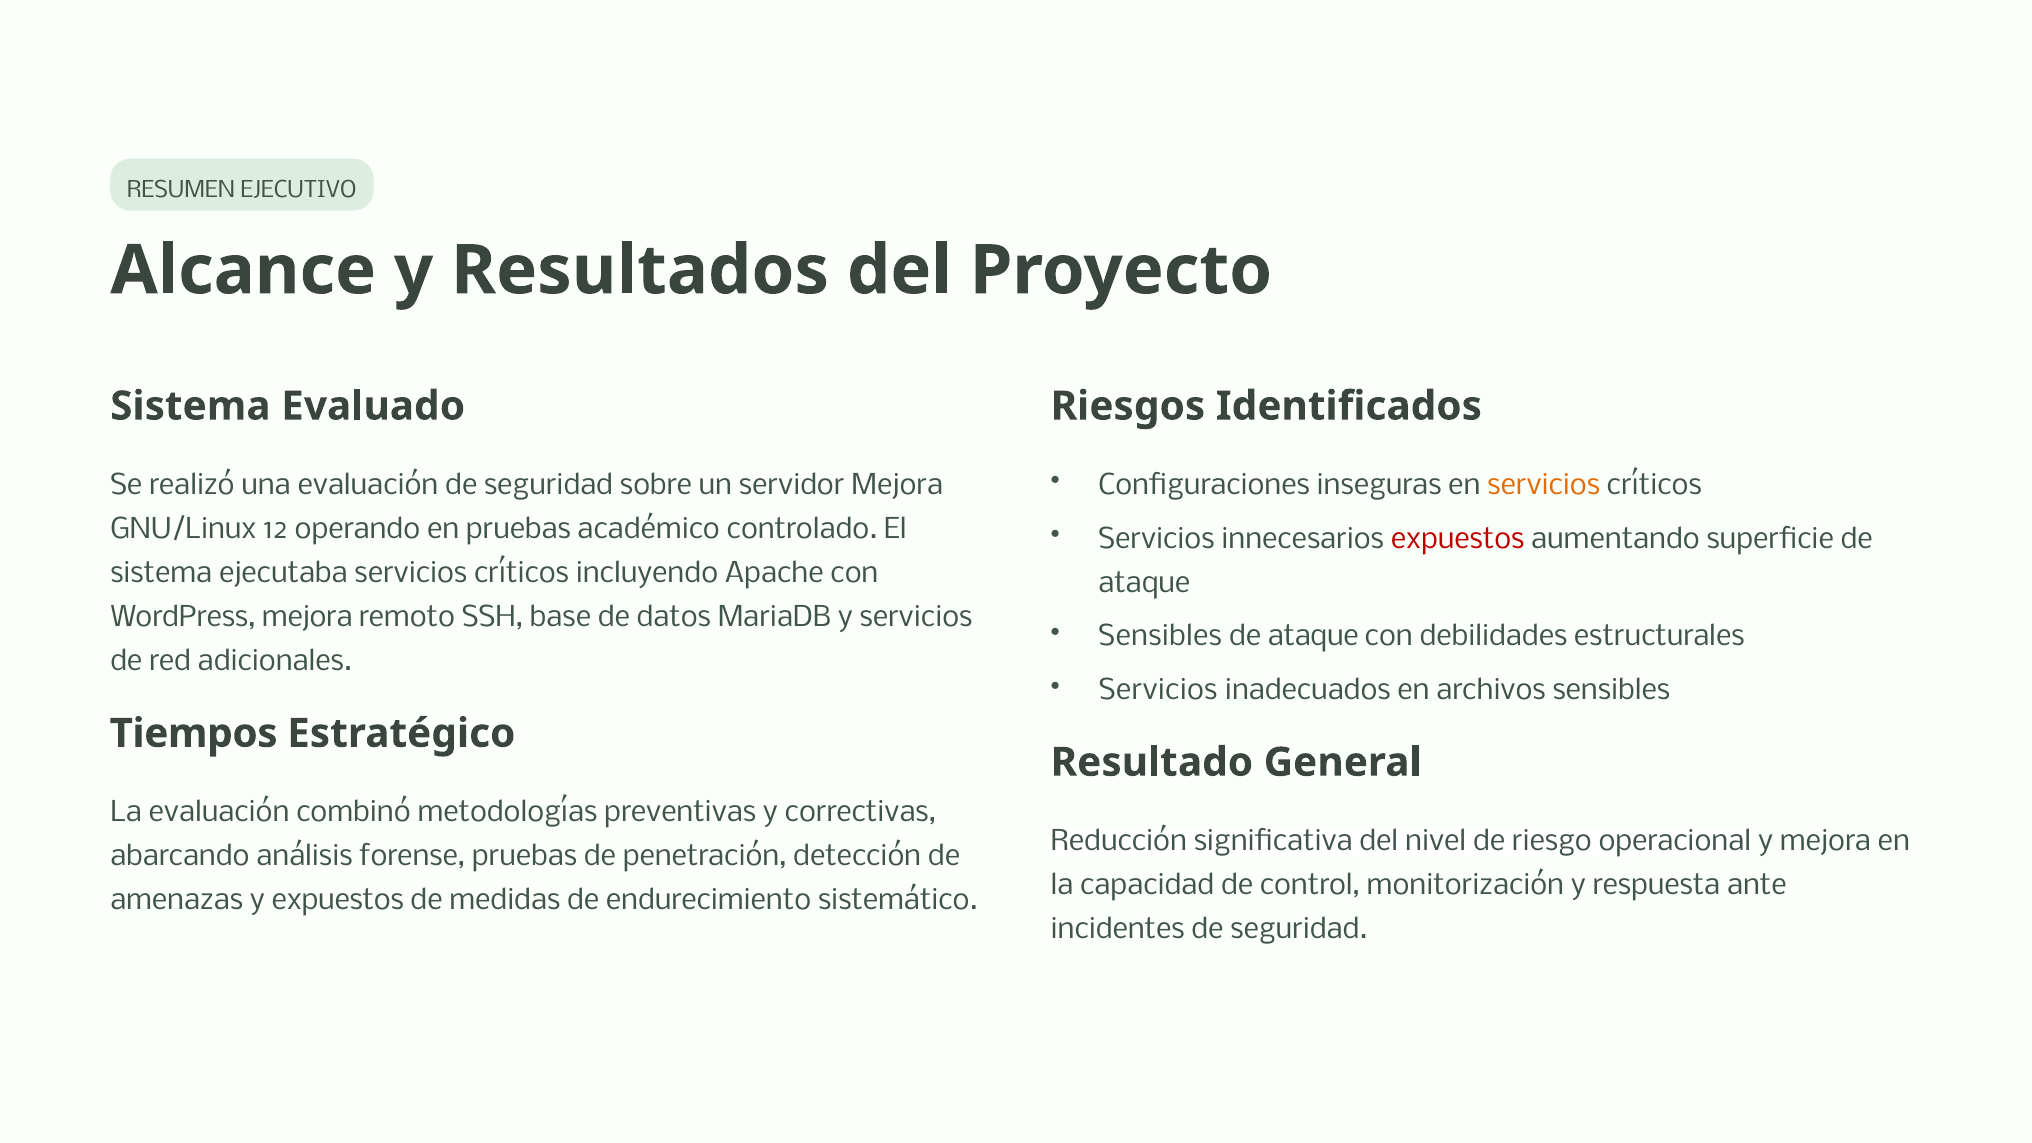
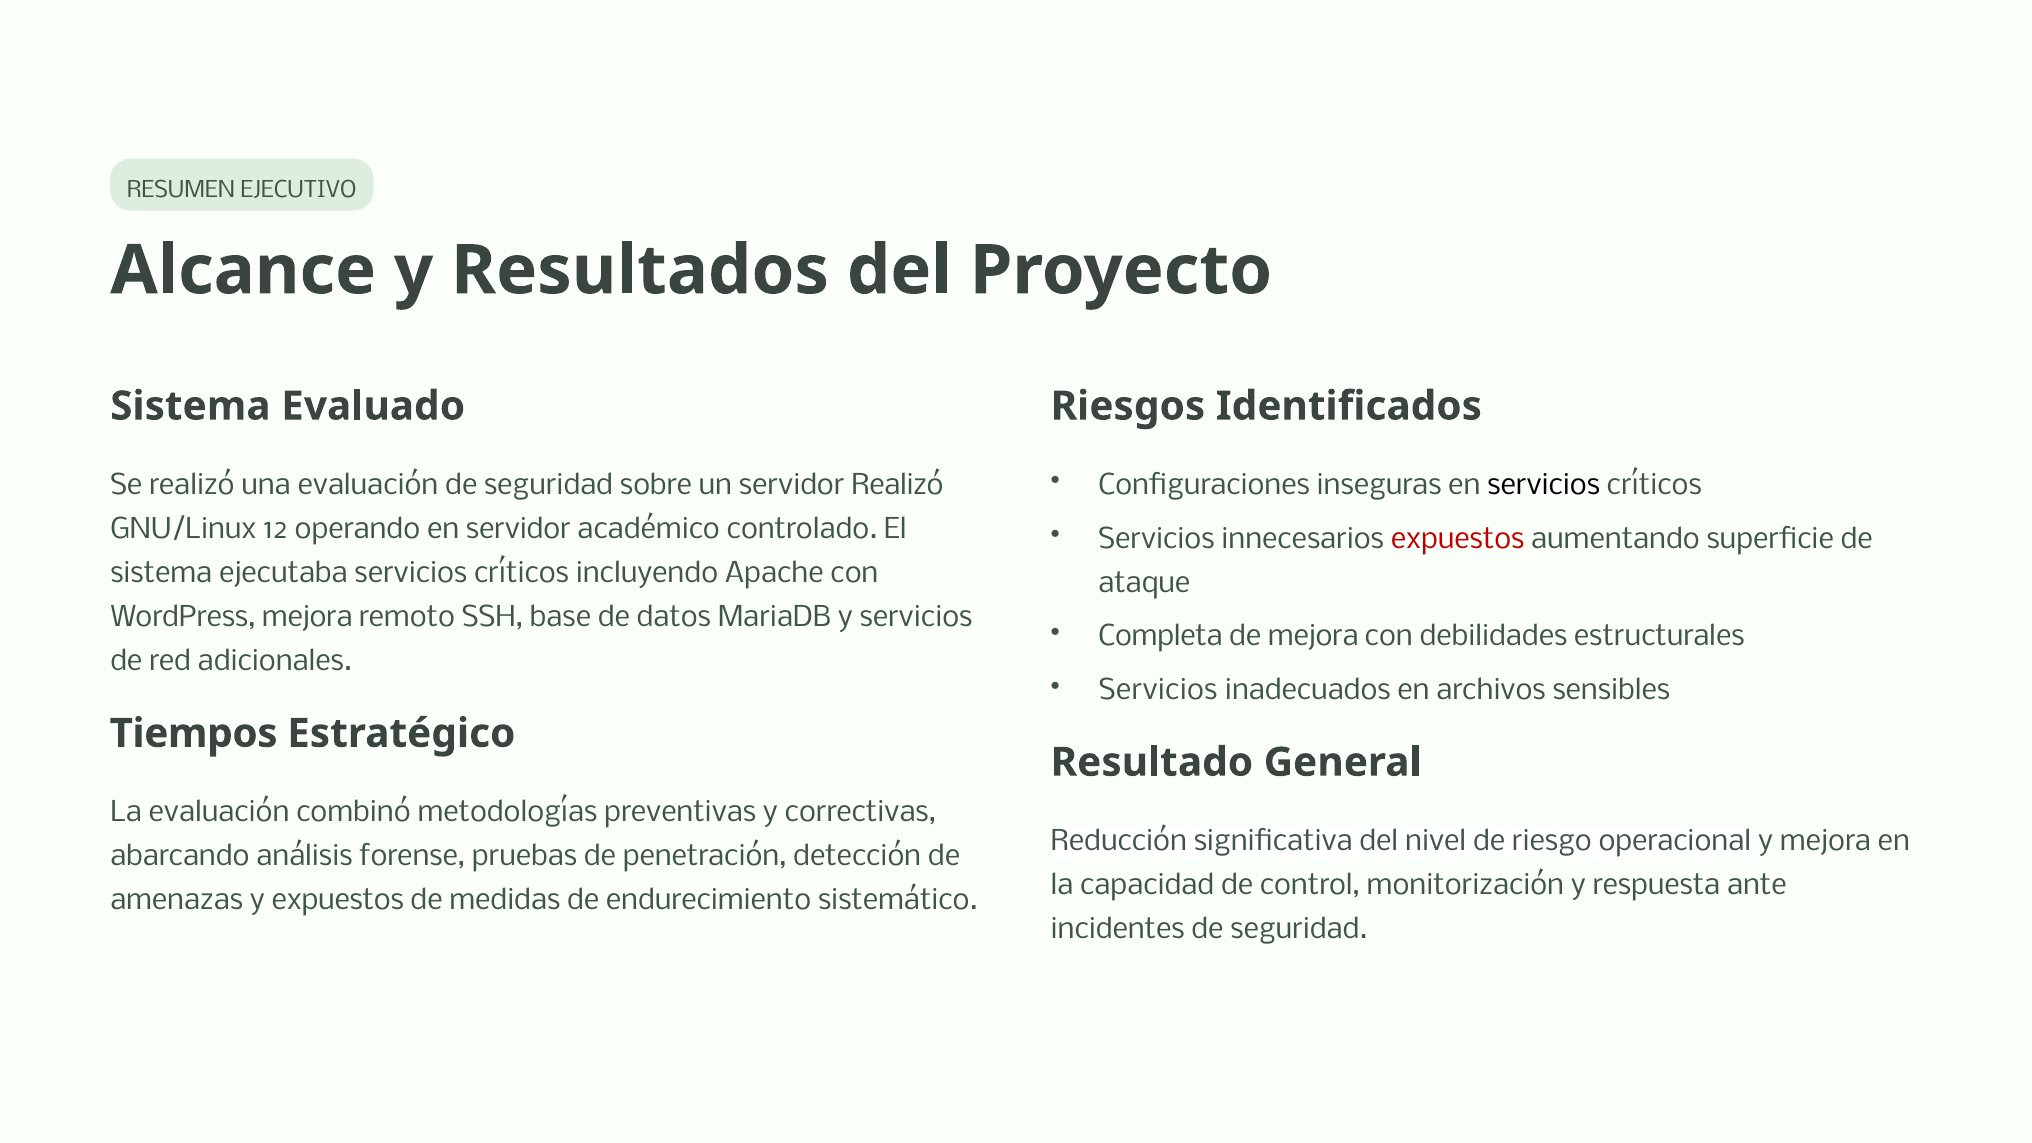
servicios colour: orange -> black (1544, 485)
servidor Mejora: Mejora -> Realizó (897, 485)
en pruebas: pruebas -> servidor (518, 529)
Sensibles: Sensibles -> Completa (1160, 637)
ataque: ataque -> mejora (1313, 637)
